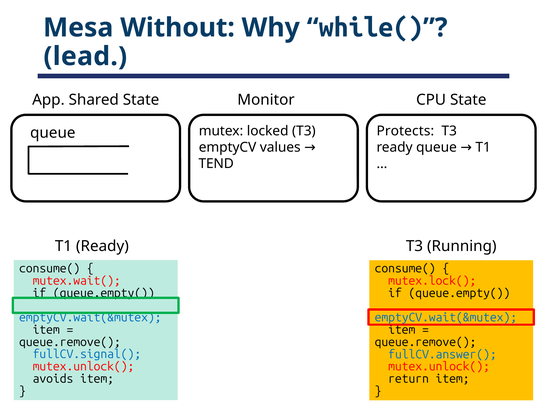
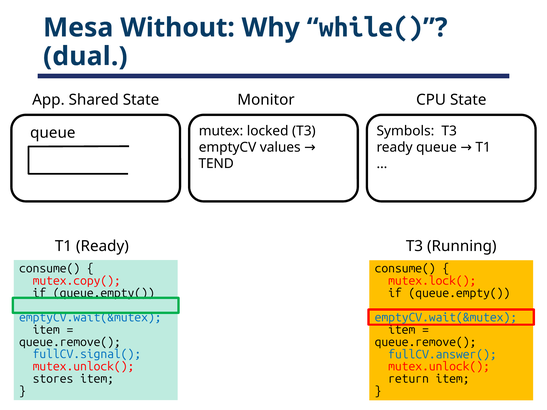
lead: lead -> dual (85, 56)
Protects: Protects -> Symbols (405, 131)
mutex.wait(: mutex.wait( -> mutex.copy( (77, 281)
avoids: avoids -> stores (53, 379)
